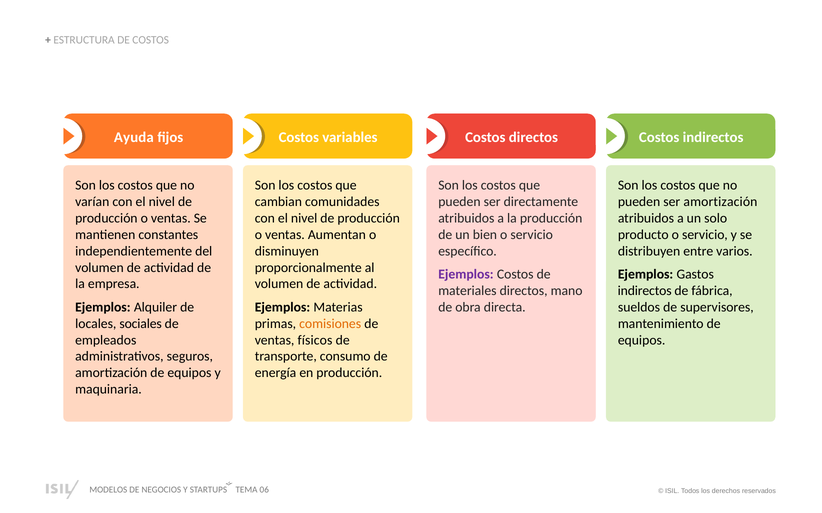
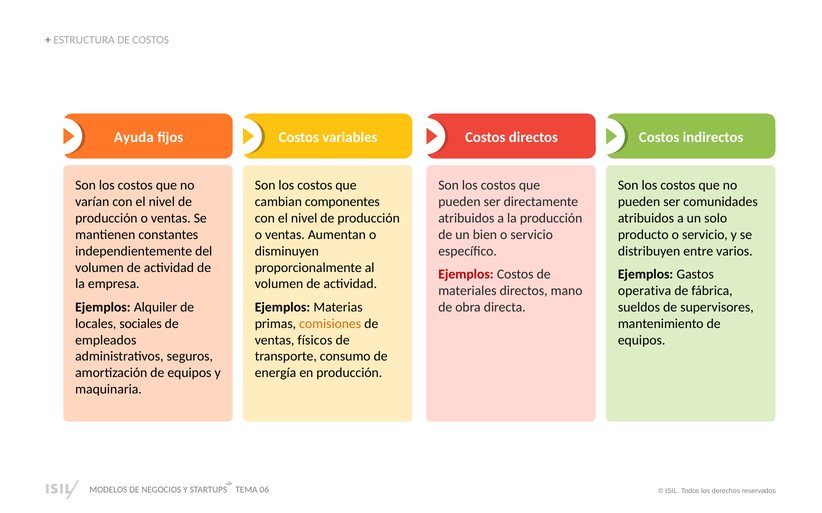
comunidades: comunidades -> componentes (342, 202)
ser amortización: amortización -> comunidades (721, 202)
Ejemplos colour: purple -> red (466, 275)
indirectos: indirectos -> operativa (645, 291)
